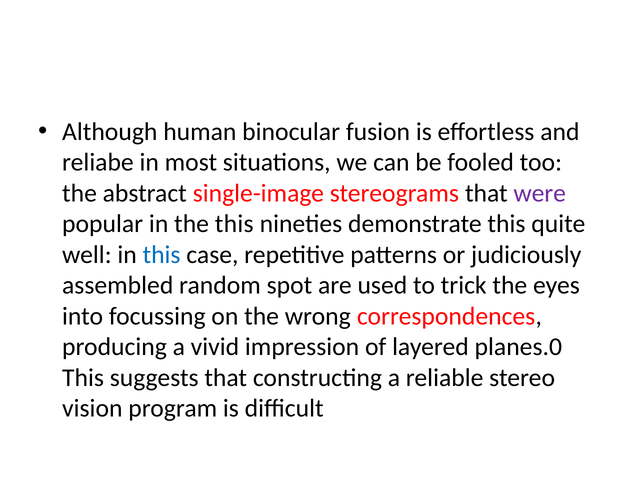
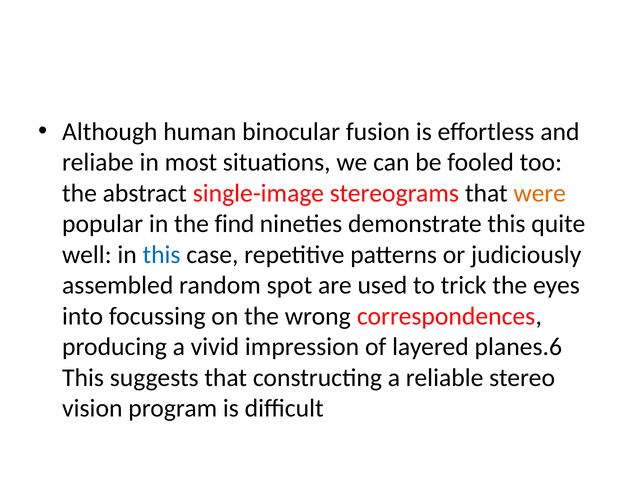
were colour: purple -> orange (540, 193)
the this: this -> find (234, 224)
planes.0: planes.0 -> planes.6 (518, 347)
